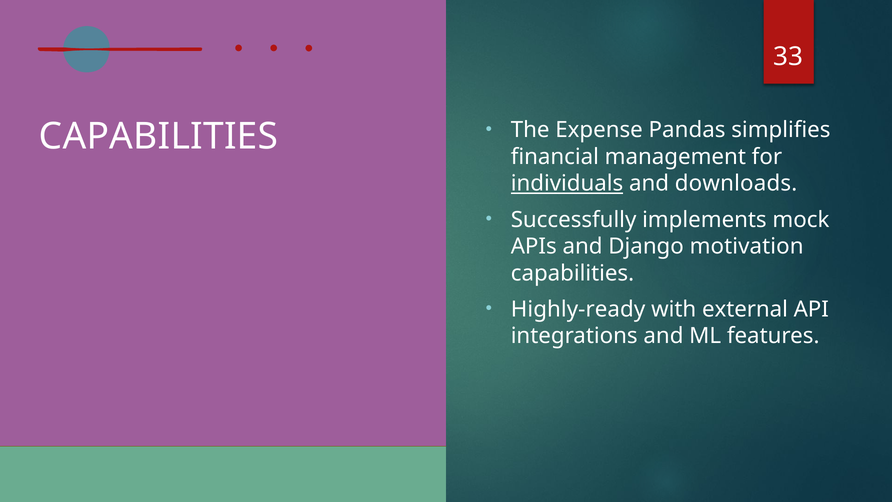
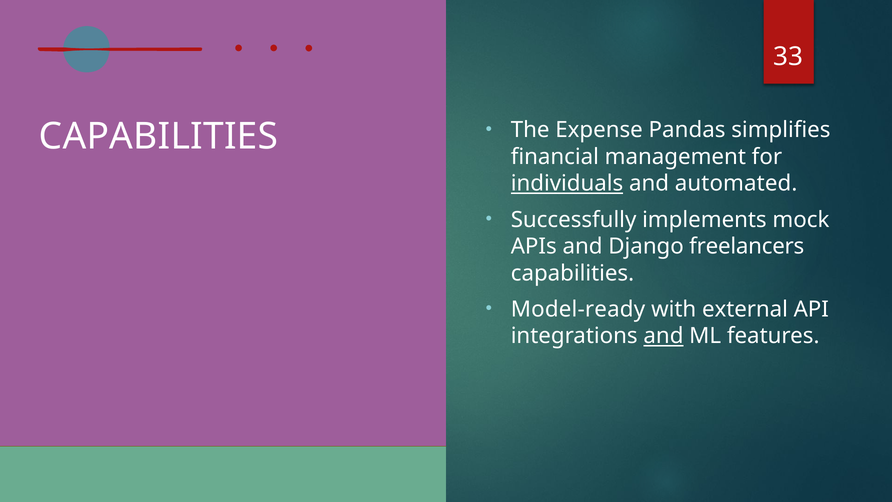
downloads: downloads -> automated (736, 184)
motivation: motivation -> freelancers (747, 246)
Highly-ready: Highly-ready -> Model-ready (578, 309)
and underline: none -> present (663, 336)
